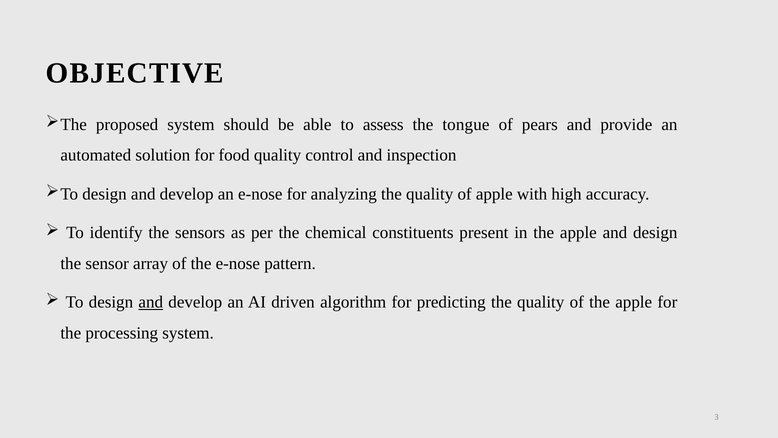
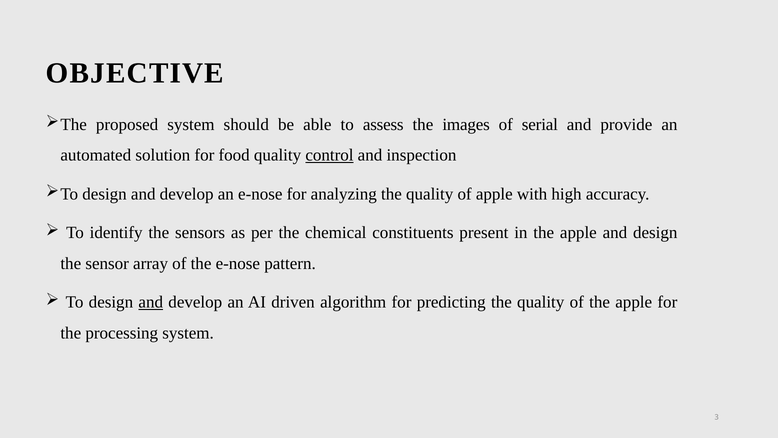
tongue: tongue -> images (466, 125)
pears: pears -> serial (540, 125)
control underline: none -> present (329, 155)
